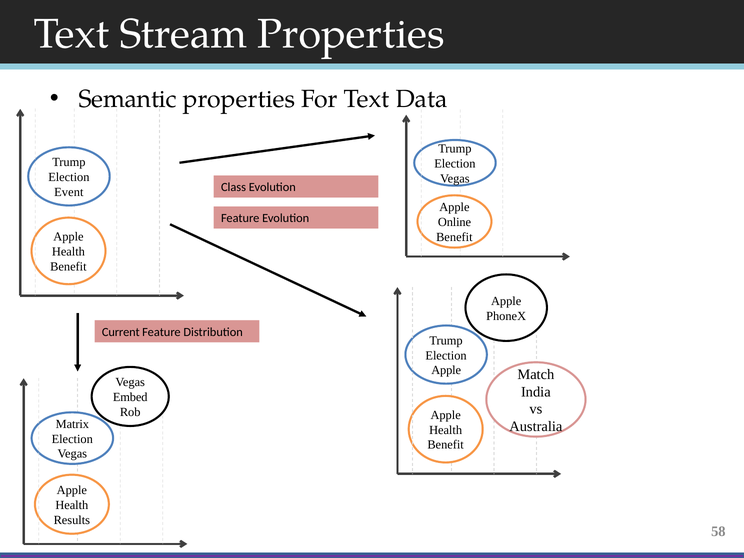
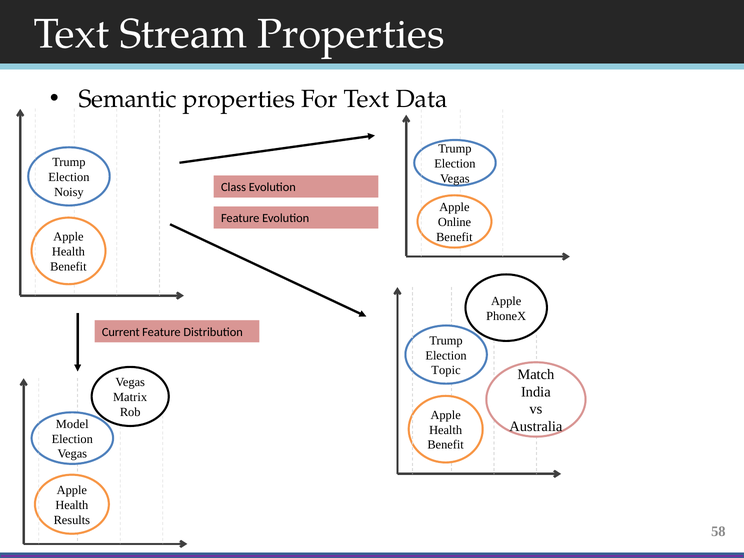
Event: Event -> Noisy (69, 192)
Apple: Apple -> Topic (446, 370)
Embed: Embed -> Matrix (130, 397)
Matrix: Matrix -> Model (72, 424)
